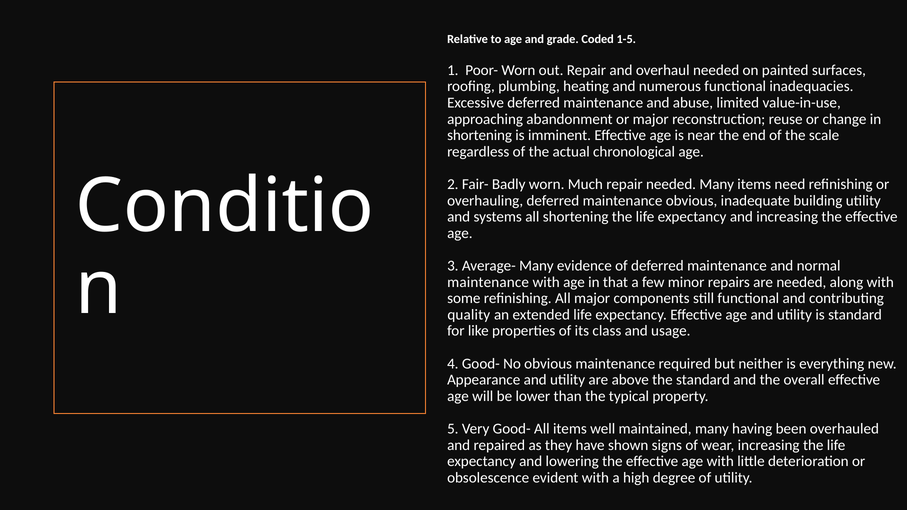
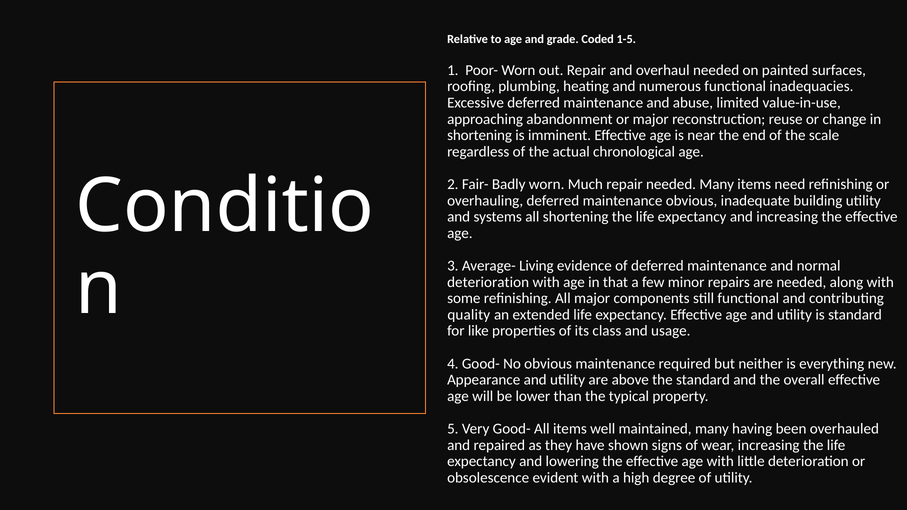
Average- Many: Many -> Living (536, 266)
maintenance: maintenance -> deterioration (488, 282)
